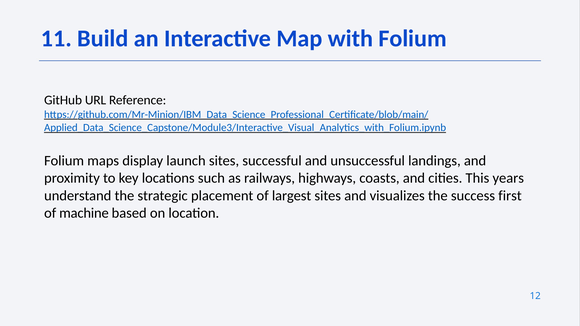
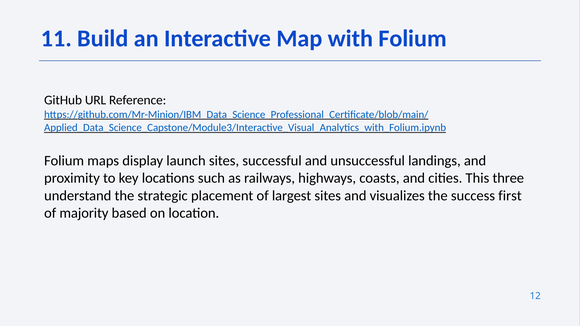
years: years -> three (508, 178)
machine: machine -> majority (84, 213)
